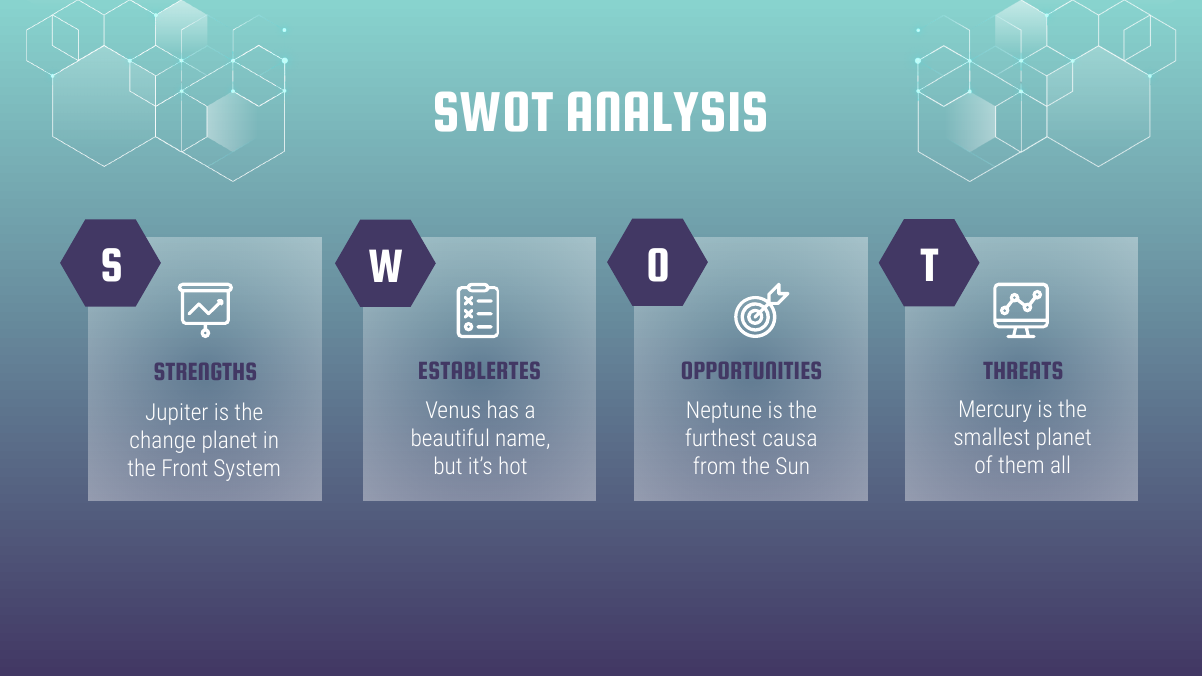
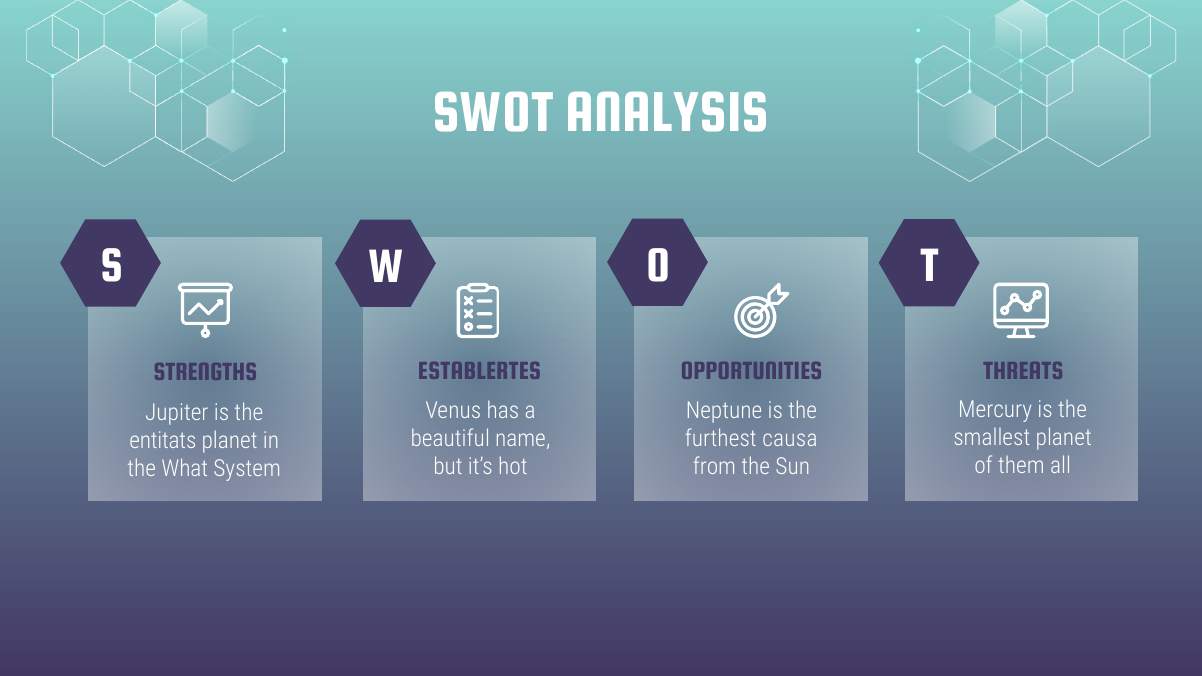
change: change -> entitats (163, 441)
Front: Front -> What (185, 469)
